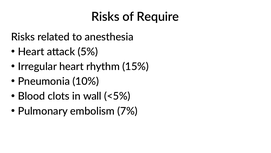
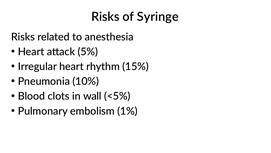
Require: Require -> Syringe (158, 17)
7%: 7% -> 1% (127, 111)
